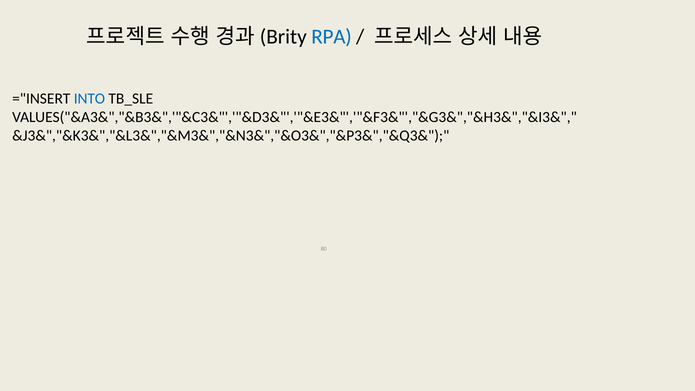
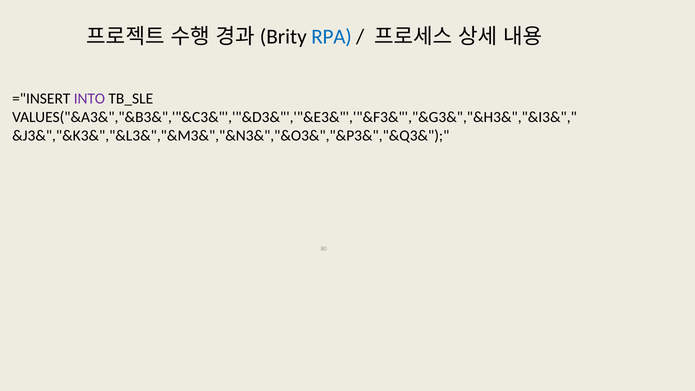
INTO colour: blue -> purple (89, 99)
